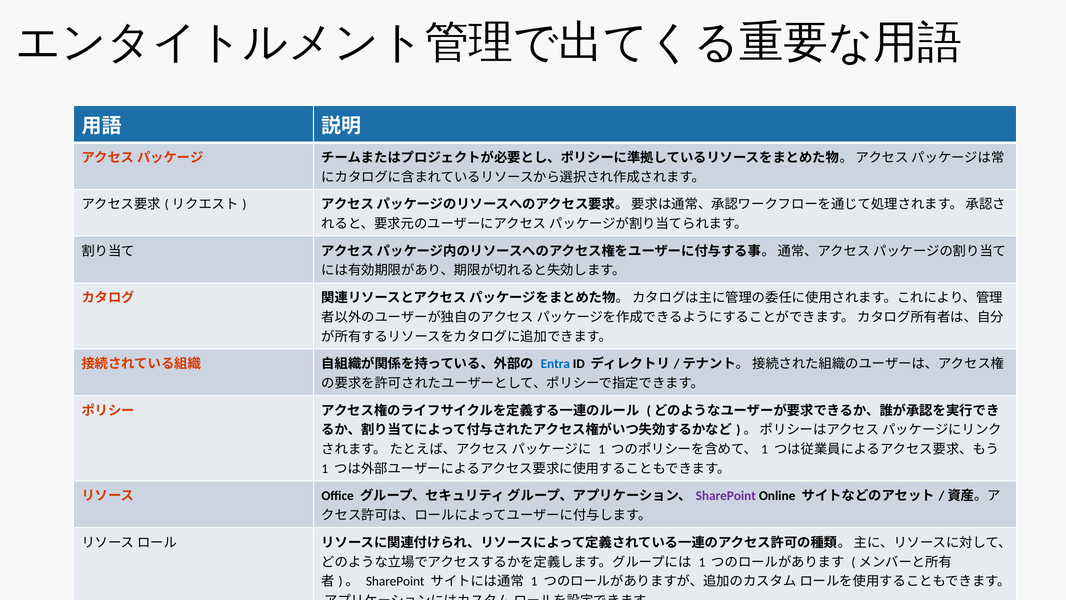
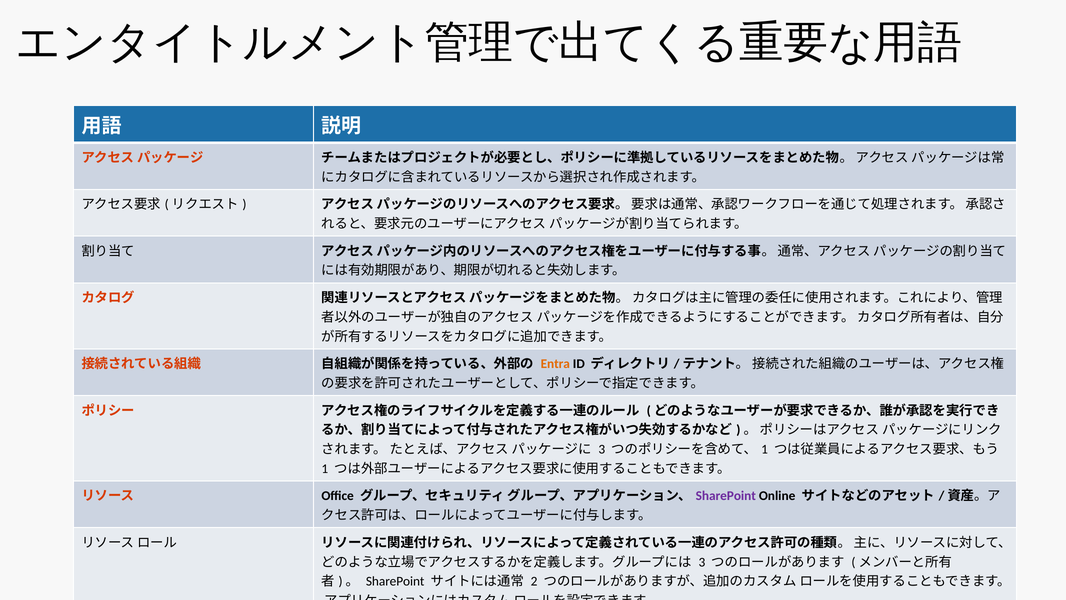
Entra colour: blue -> orange (555, 364)
1: 1 -> 3 (602, 449)
1: 1 -> 3 (702, 562)
1: 1 -> 2 (534, 581)
